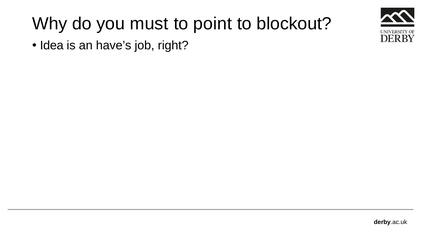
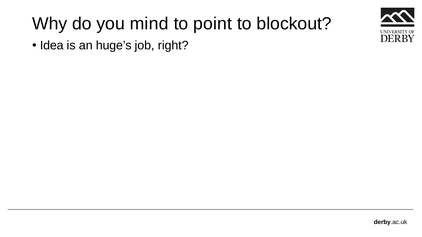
must: must -> mind (149, 24)
have’s: have’s -> huge’s (114, 46)
